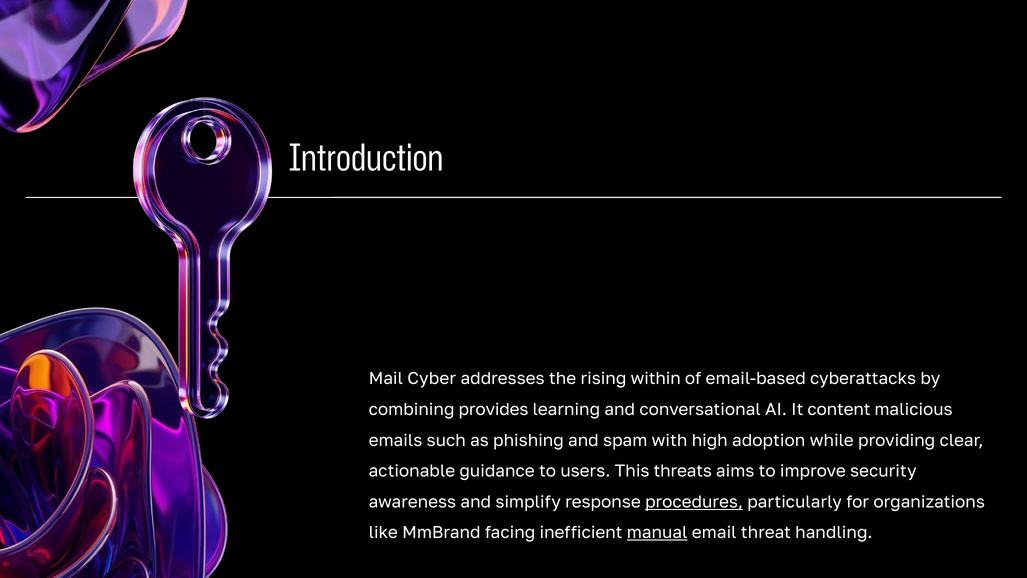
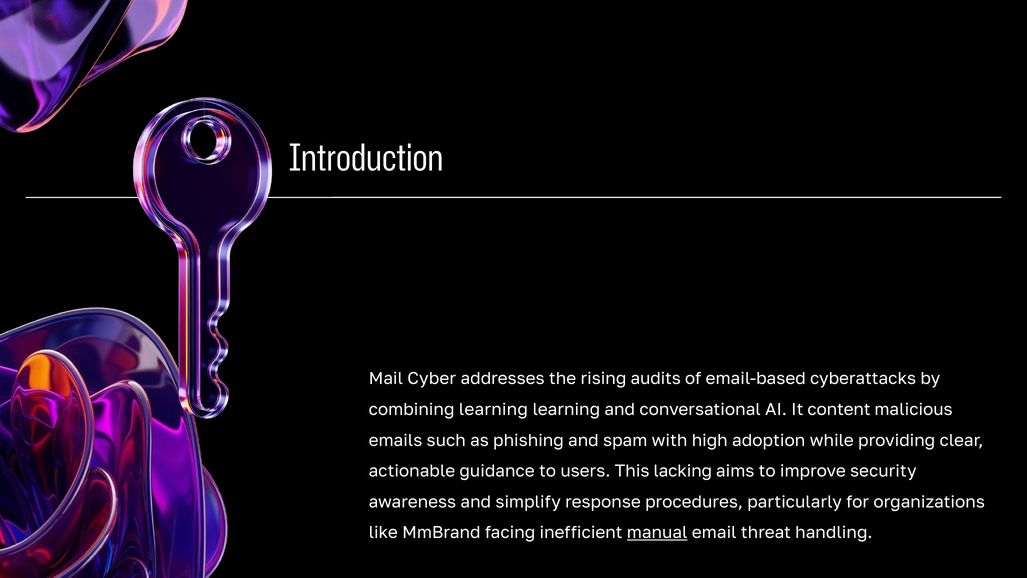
within: within -> audits (656, 379)
combining provides: provides -> learning (493, 409)
threats: threats -> lacking (683, 471)
procedures underline: present -> none (694, 502)
